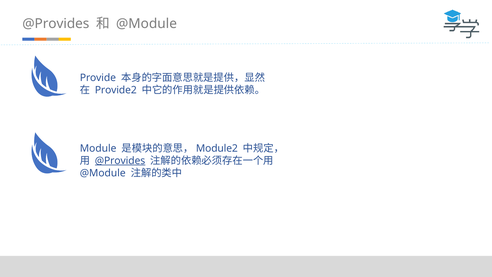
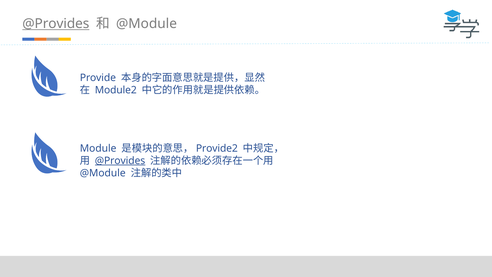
@Provides underline: none -> present (56, 24)
Provide2: Provide2 -> Module2 (116, 90)
Module2: Module2 -> Provide2 (217, 148)
